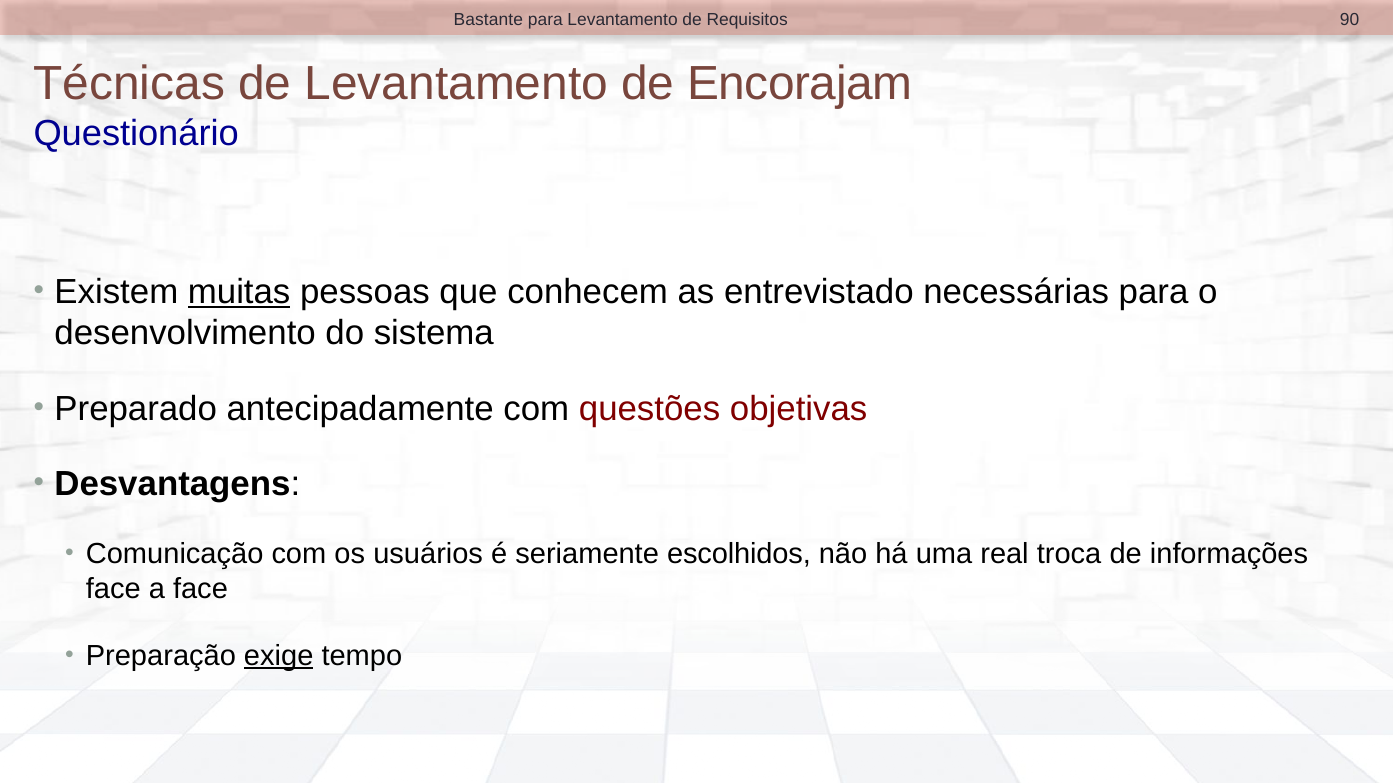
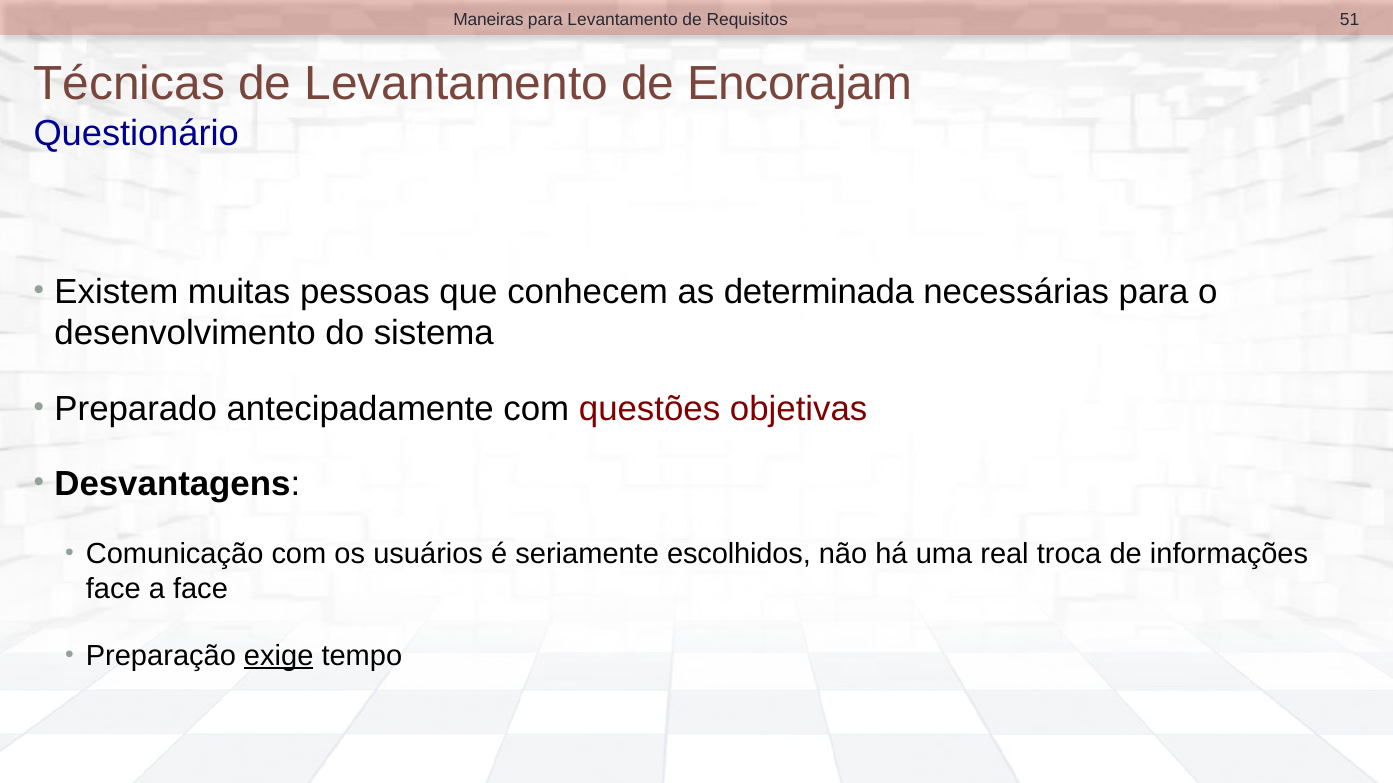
Bastante: Bastante -> Maneiras (488, 20)
90: 90 -> 51 (1350, 20)
muitas underline: present -> none (239, 292)
entrevistado: entrevistado -> determinada (819, 292)
